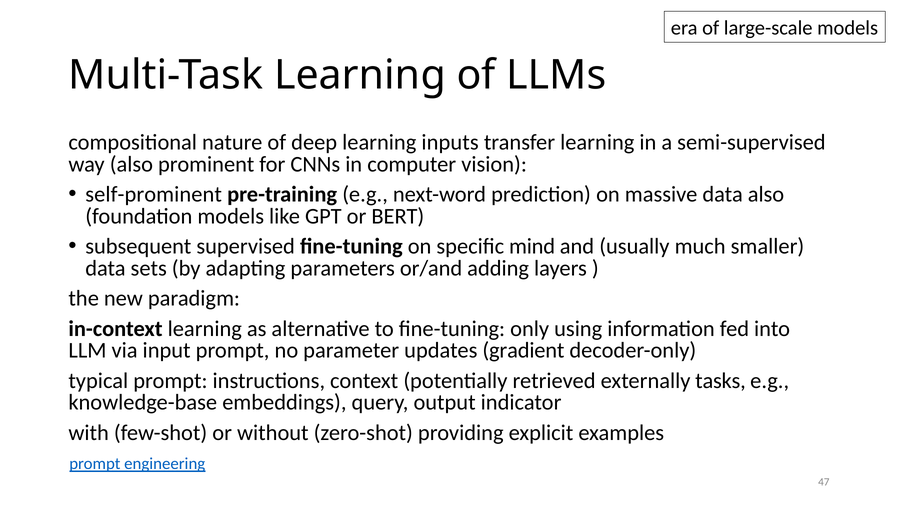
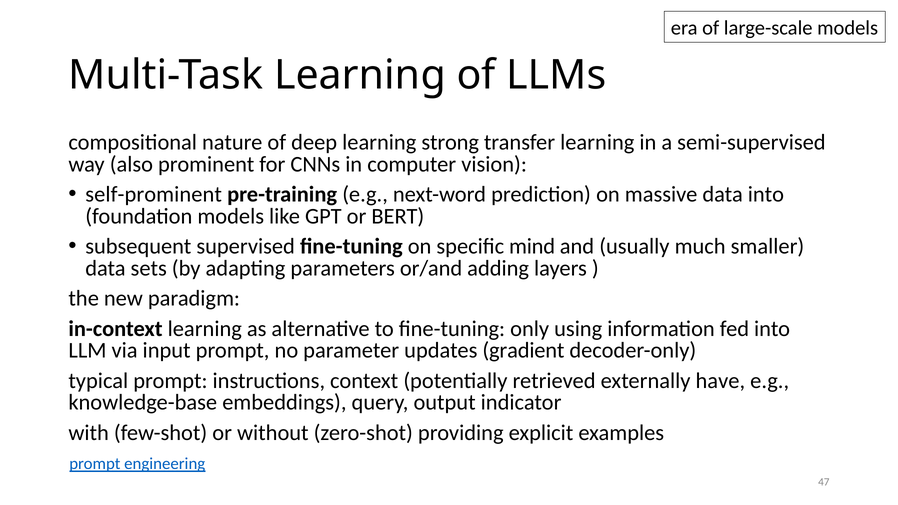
inputs: inputs -> strong (450, 142)
data also: also -> into (766, 194)
tasks: tasks -> have (720, 381)
